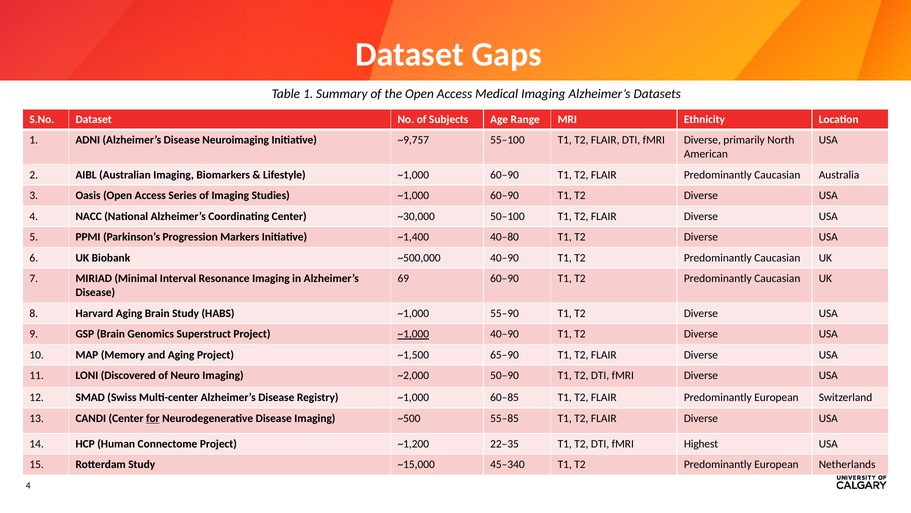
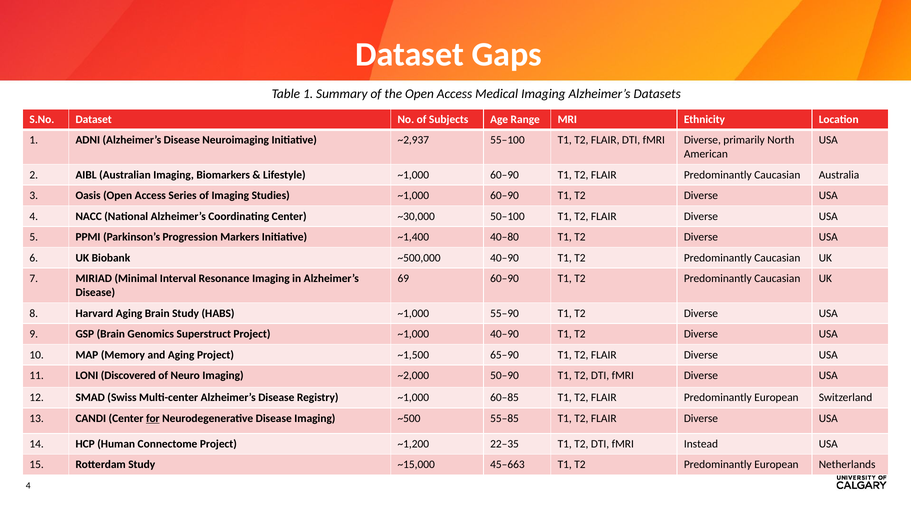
~9,757: ~9,757 -> ~2,937 (413, 140)
~1,000 underline: present -> none (413, 334)
Highest: Highest -> Instead (701, 443)
45–340: 45–340 -> 45–663 (507, 464)
